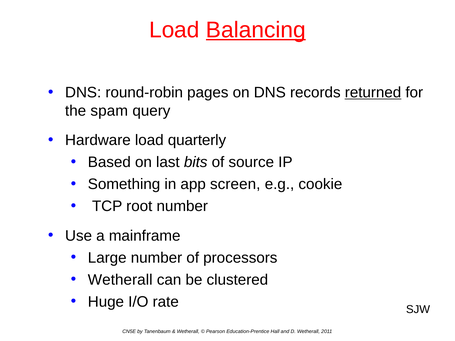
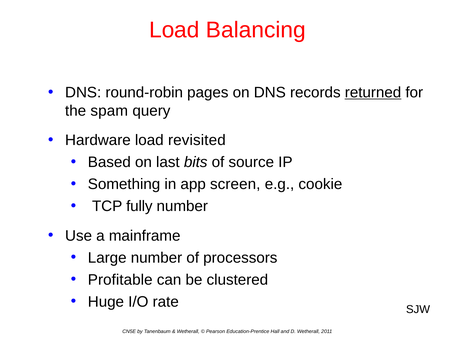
Balancing underline: present -> none (256, 30)
quarterly: quarterly -> revisited (197, 140)
root: root -> fully (139, 206)
Wetherall: Wetherall -> Profitable (120, 280)
